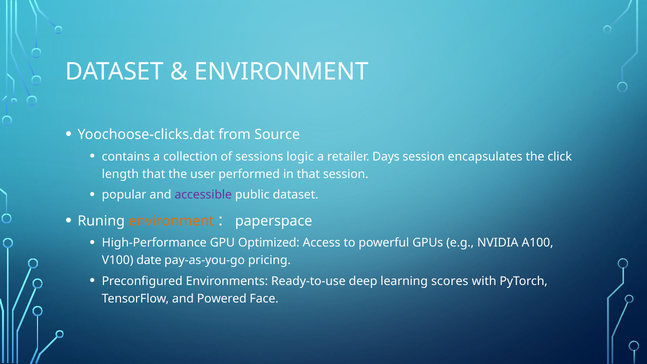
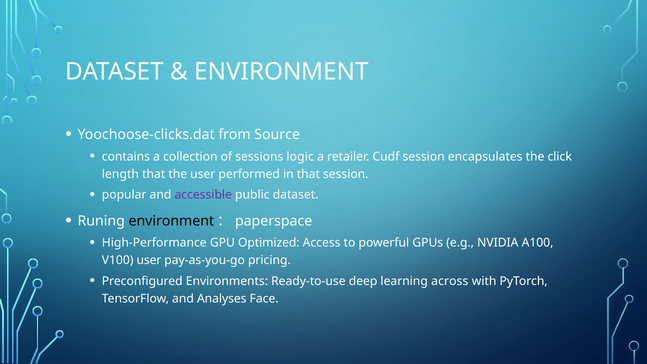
Days: Days -> Cudf (386, 157)
environment colour: orange -> black (171, 221)
V100 date: date -> user (149, 260)
scores: scores -> across (450, 281)
Powered: Powered -> Analyses (222, 299)
